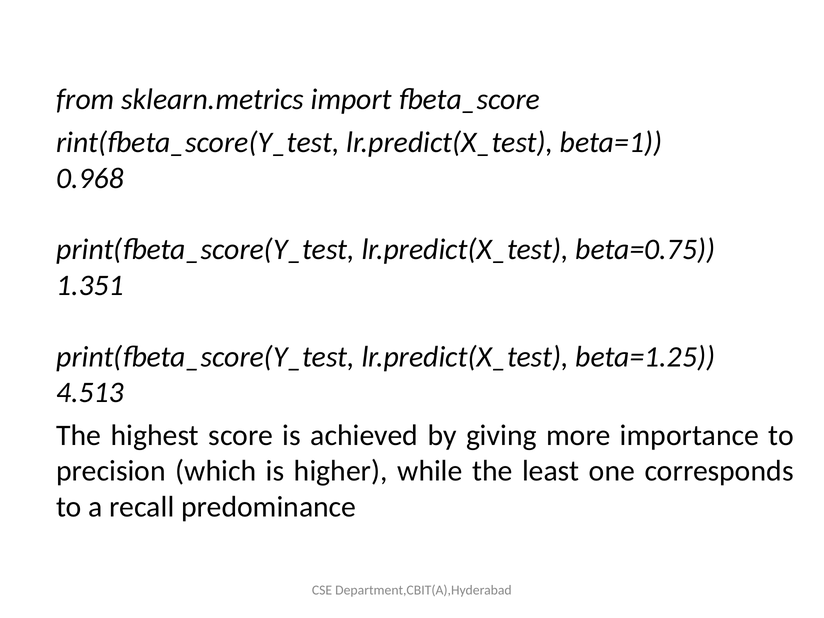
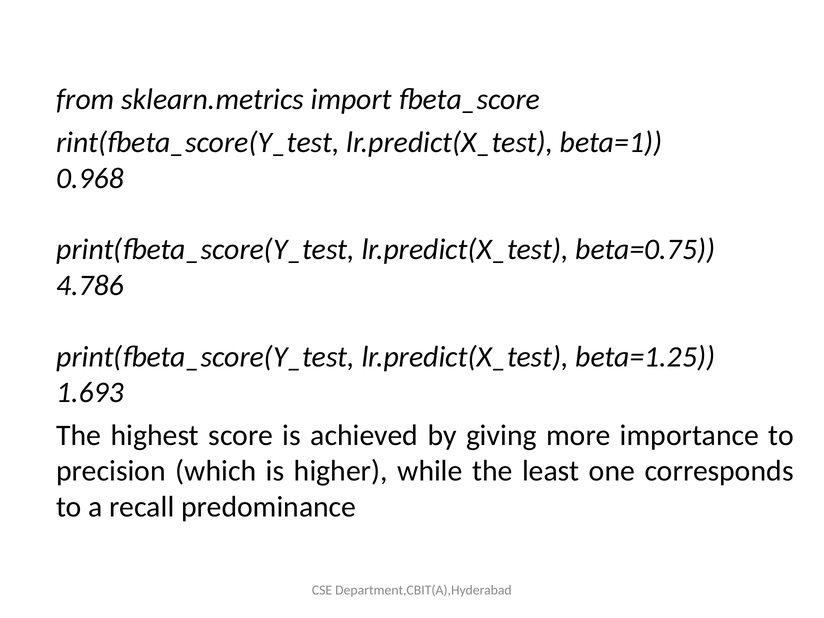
1.351: 1.351 -> 4.786 (90, 285)
4.513: 4.513 -> 1.693 (90, 392)
